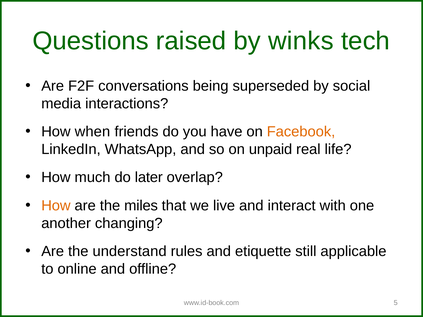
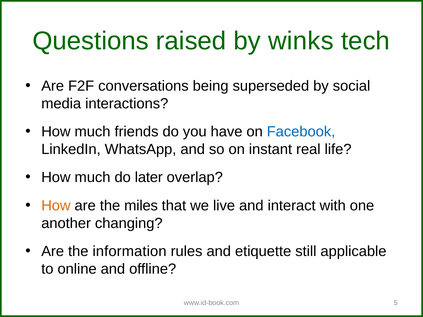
when: when -> much (93, 132)
Facebook colour: orange -> blue (301, 132)
unpaid: unpaid -> instant (270, 149)
understand: understand -> information (130, 252)
